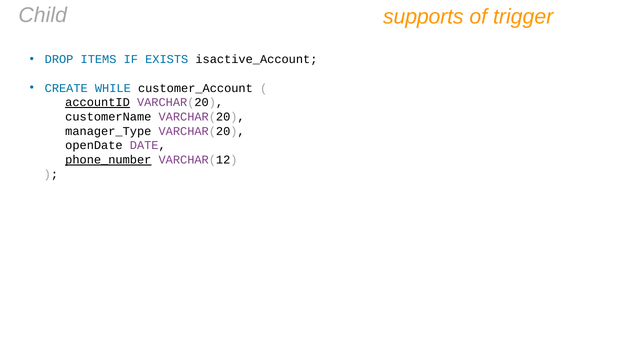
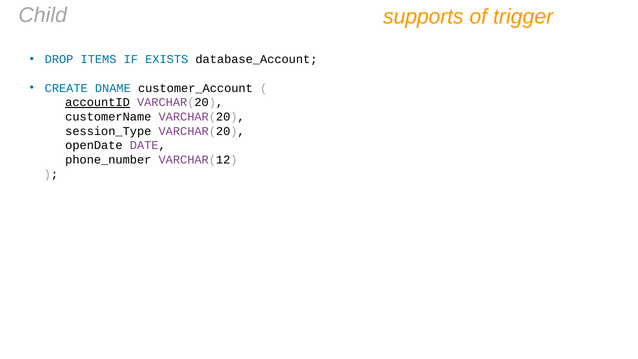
isactive_Account: isactive_Account -> database_Account (256, 59)
WHILE: WHILE -> DNAME (113, 88)
manager_Type: manager_Type -> session_Type (108, 131)
phone_number underline: present -> none (108, 160)
